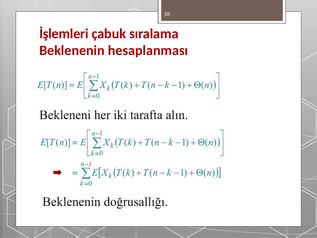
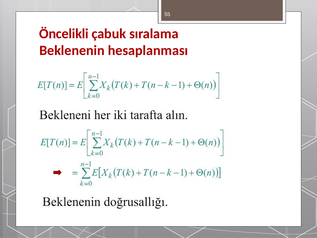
İşlemleri: İşlemleri -> Öncelikli (64, 34)
